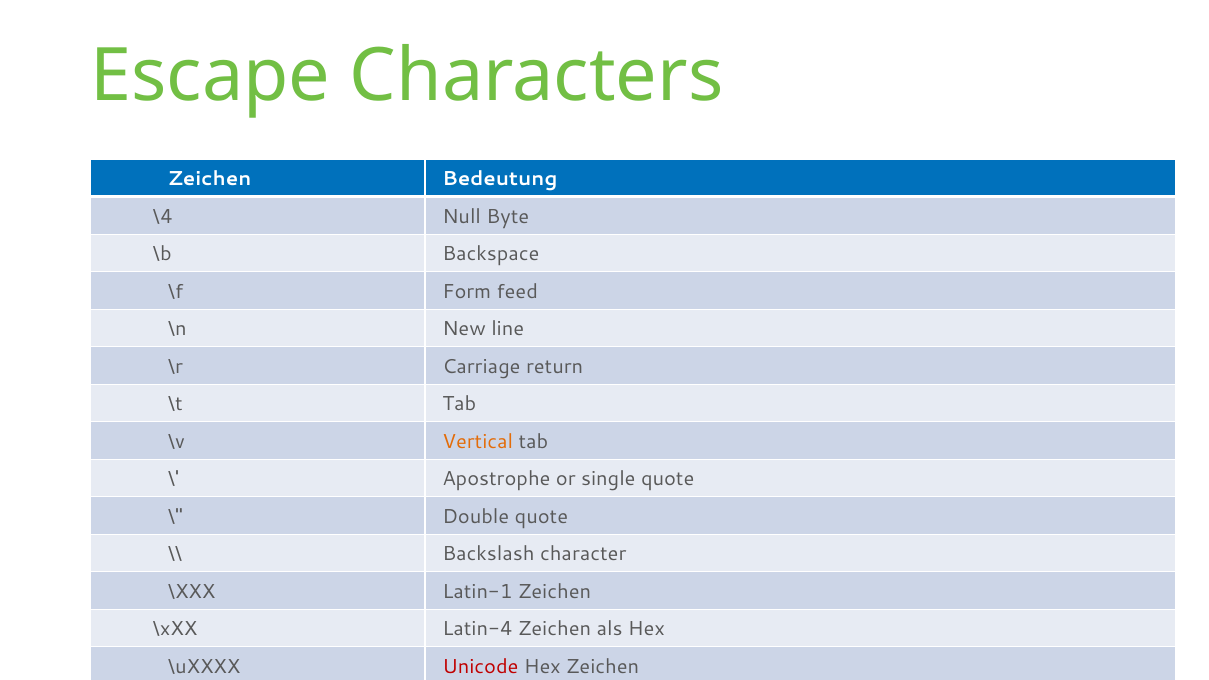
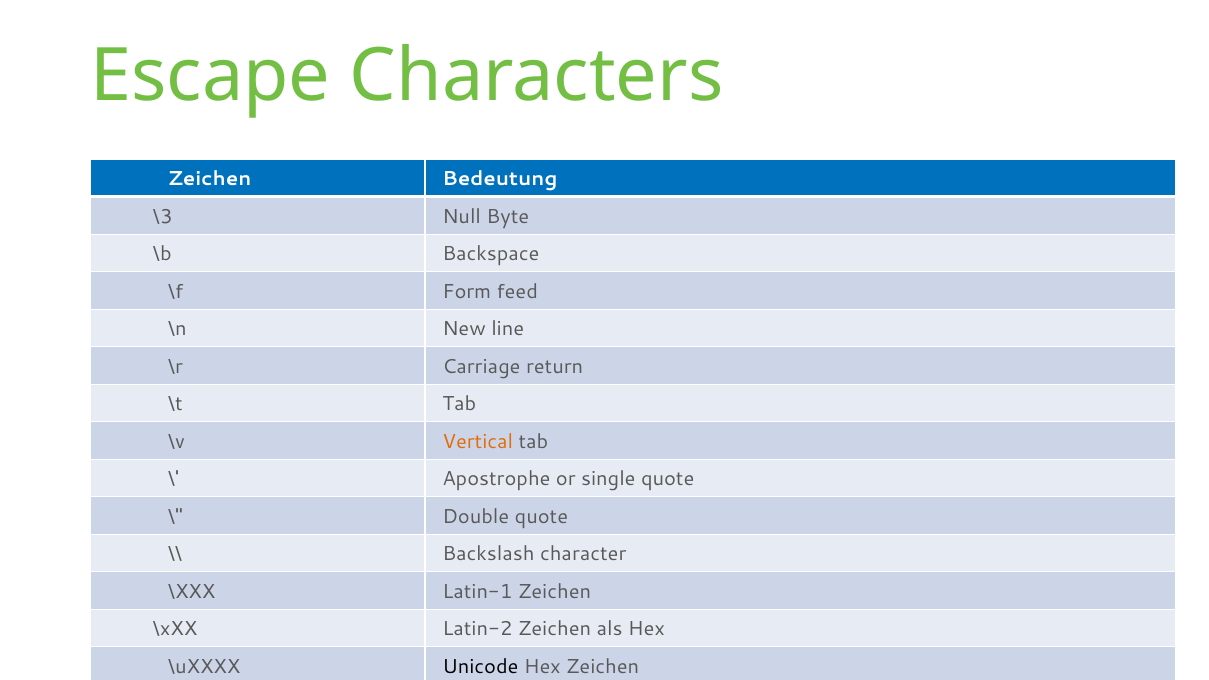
\4: \4 -> \3 (163, 216)
Latin-4: Latin-4 -> Latin-2 (477, 629)
Unicode colour: red -> black (480, 667)
